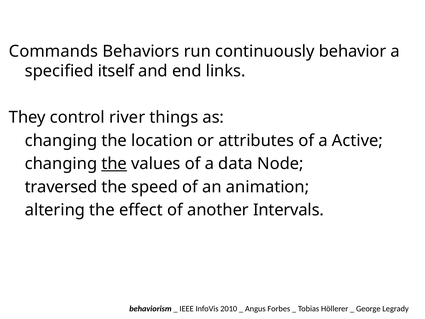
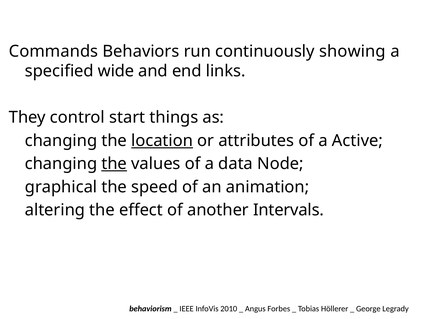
behavior: behavior -> showing (352, 51)
itself: itself -> wide (116, 71)
river: river -> start (127, 117)
location underline: none -> present (162, 141)
traversed: traversed -> graphical (61, 187)
